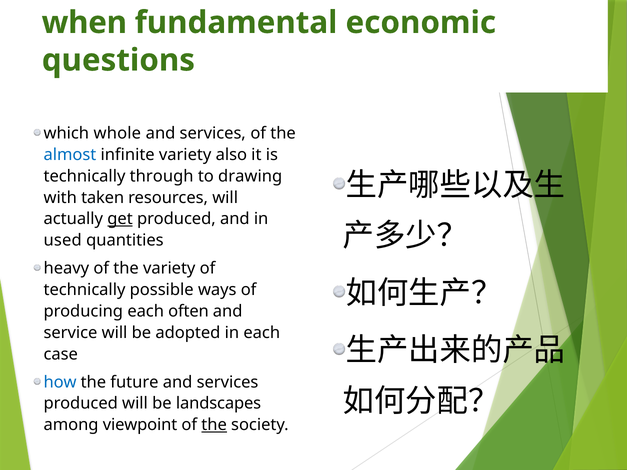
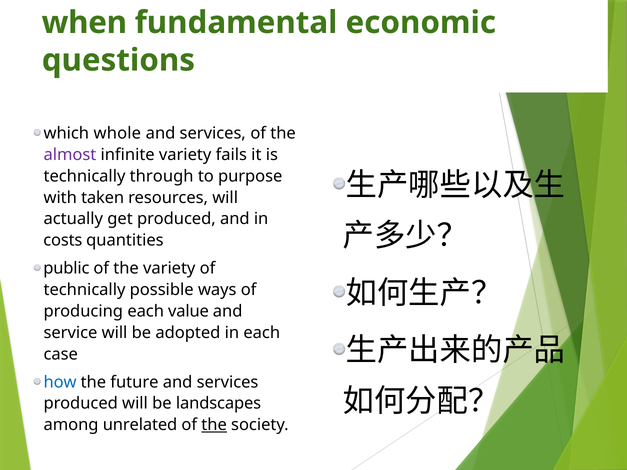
almost colour: blue -> purple (70, 155)
also: also -> fails (231, 155)
drawing: drawing -> purpose (250, 176)
get underline: present -> none (120, 219)
used: used -> costs (63, 241)
heavy: heavy -> public (66, 269)
often: often -> value (188, 311)
viewpoint: viewpoint -> unrelated (140, 425)
